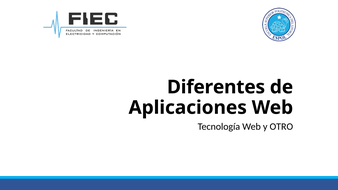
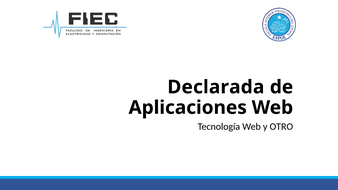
Diferentes: Diferentes -> Declarada (216, 87)
